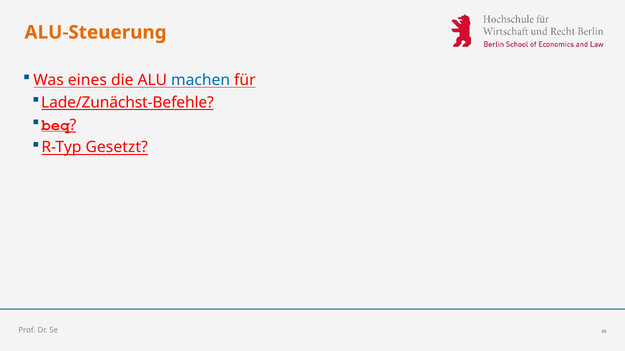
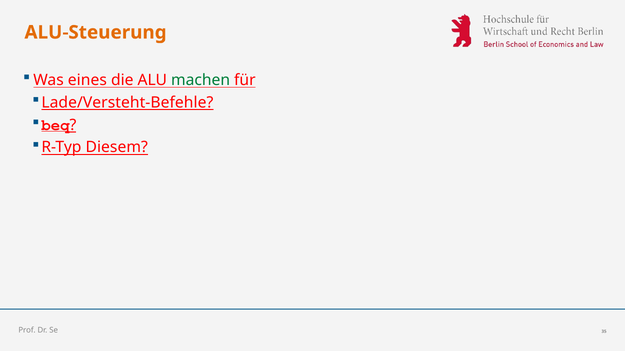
machen colour: blue -> green (201, 80)
Lade/Zunächst-Befehle: Lade/Zunächst-Befehle -> Lade/Versteht-Befehle (127, 103)
Gesetzt: Gesetzt -> Diesem (117, 147)
